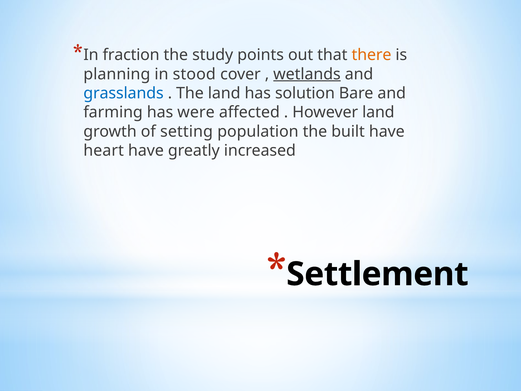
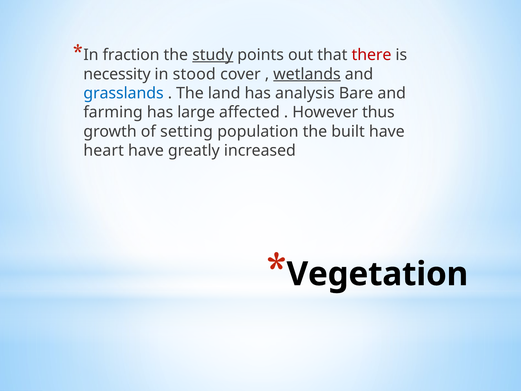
study underline: none -> present (213, 55)
there colour: orange -> red (372, 55)
planning: planning -> necessity (117, 74)
solution: solution -> analysis (305, 93)
were: were -> large (196, 112)
However land: land -> thus (378, 112)
Settlement: Settlement -> Vegetation (377, 274)
